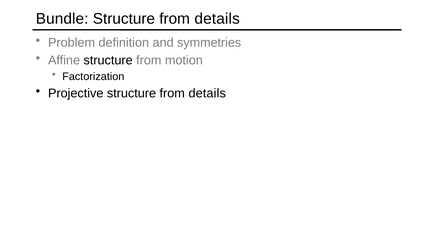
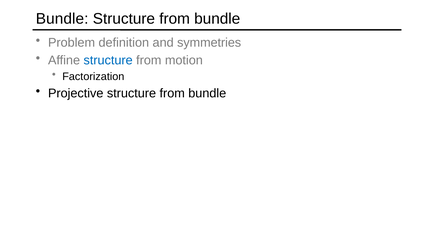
details: details -> bundle (217, 19)
structure colour: black -> blue (108, 60)
Projective structure from details: details -> bundle (207, 93)
